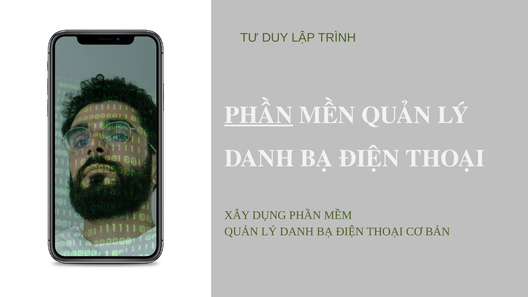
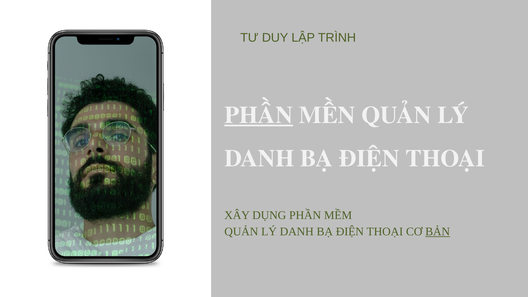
BẢN underline: none -> present (438, 232)
